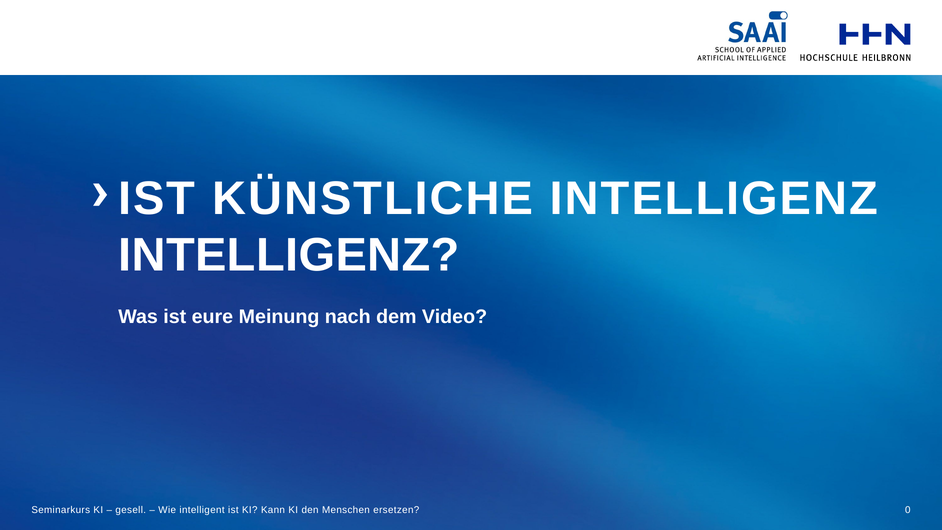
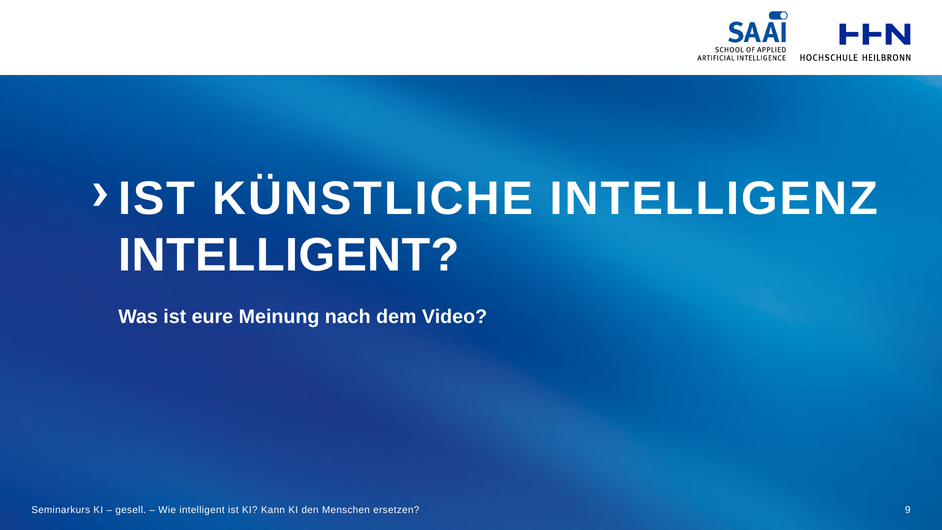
INTELLIGENZ: INTELLIGENZ -> INTELLIGENT (289, 255)
0: 0 -> 9 (908, 510)
